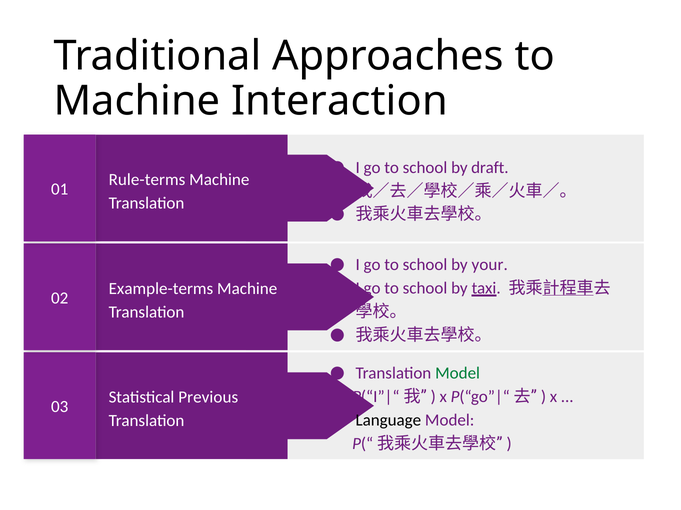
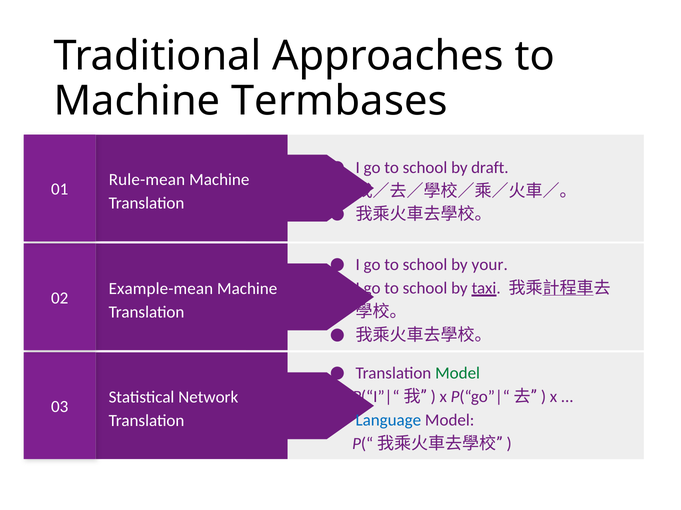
Interaction: Interaction -> Termbases (339, 101)
Rule-terms: Rule-terms -> Rule-mean (147, 180)
Example-terms: Example-terms -> Example-mean (161, 289)
Previous: Previous -> Network (208, 398)
Language colour: black -> blue (388, 421)
